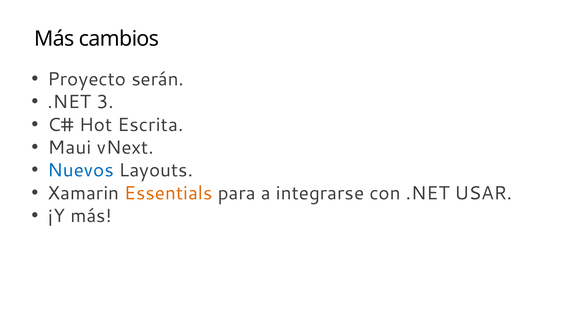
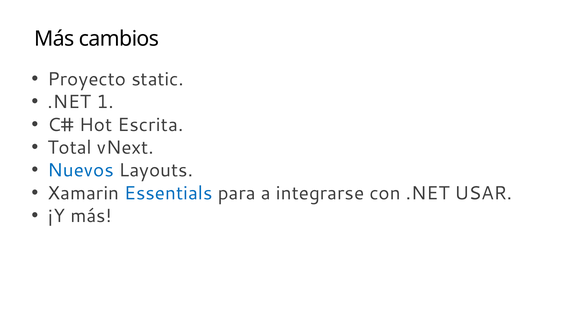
serán: serán -> static (158, 79)
3: 3 -> 1 (105, 102)
Maui: Maui -> Total (70, 147)
Essentials colour: orange -> blue (168, 193)
